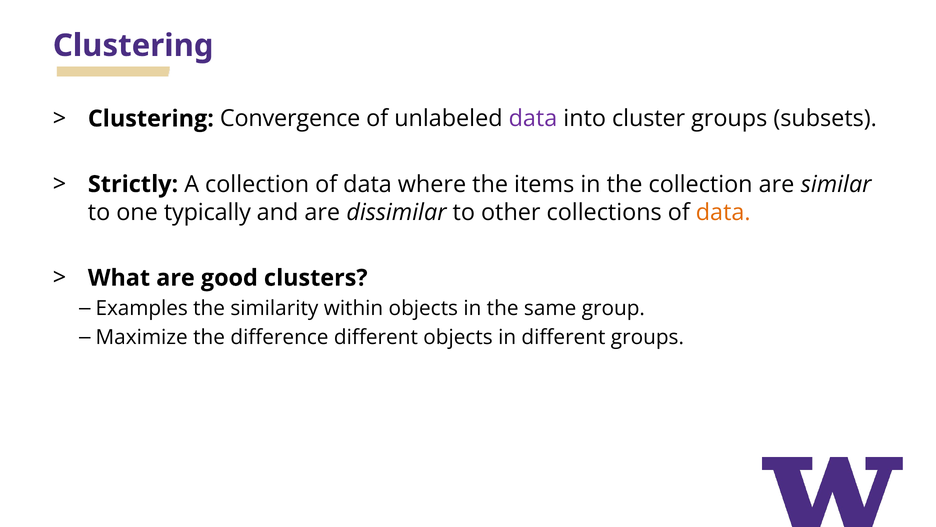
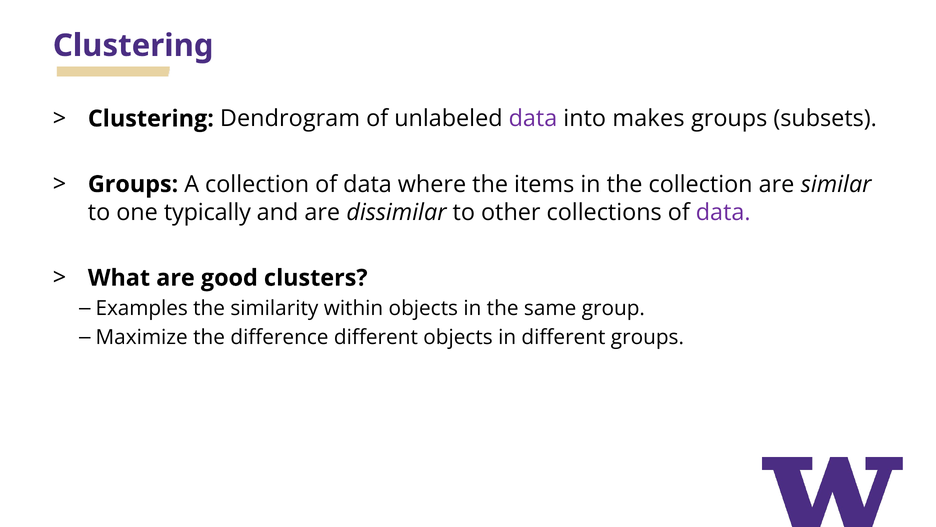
Convergence: Convergence -> Dendrogram (290, 119)
cluster: cluster -> makes (648, 119)
Strictly: Strictly -> Groups (133, 184)
data colour: orange -> purple (723, 212)
